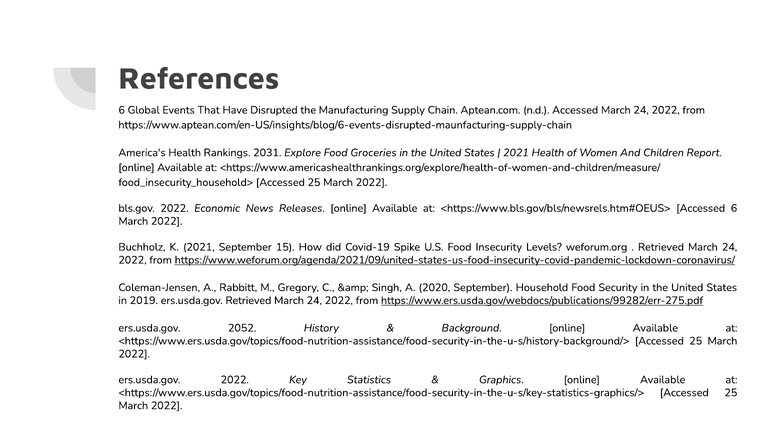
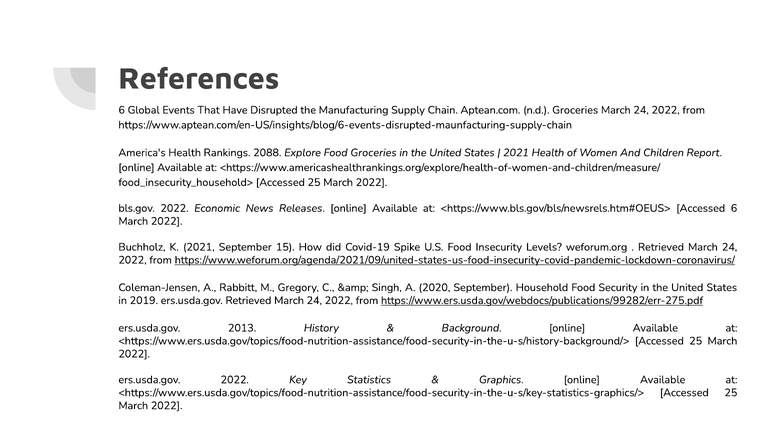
n.d Accessed: Accessed -> Groceries (575, 110)
2031: 2031 -> 2088 (267, 153)
2052: 2052 -> 2013 (242, 328)
